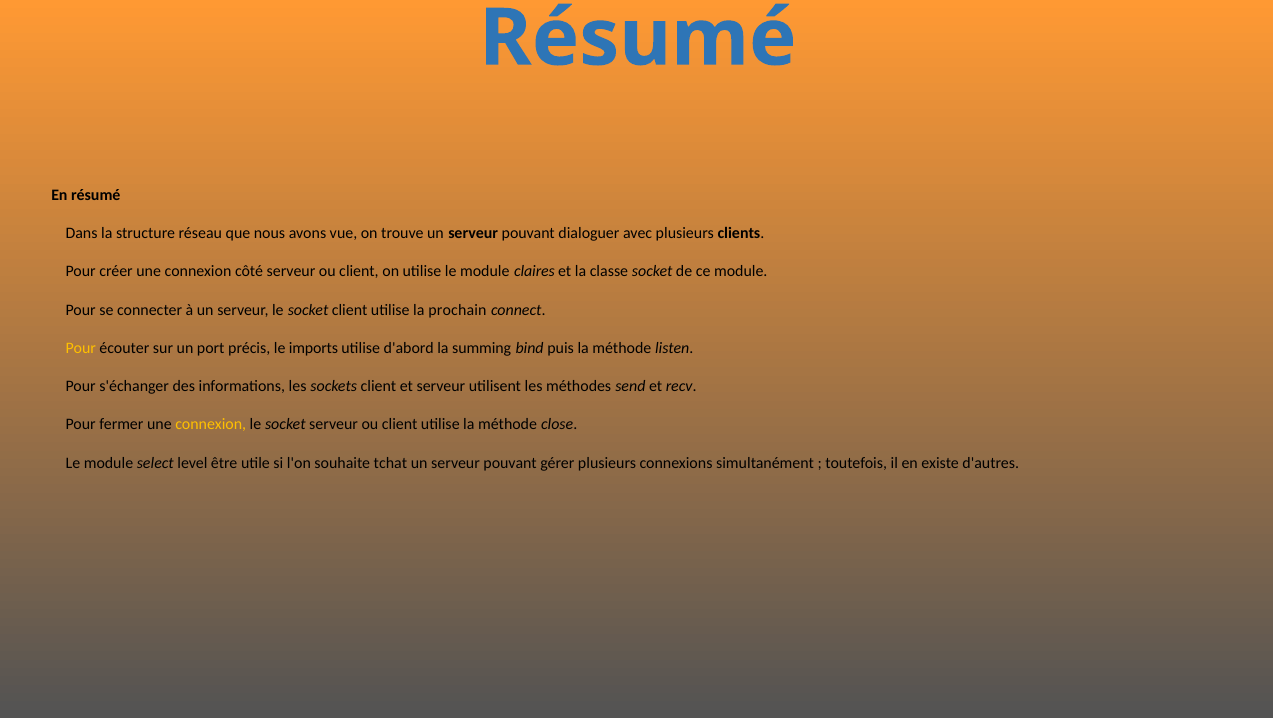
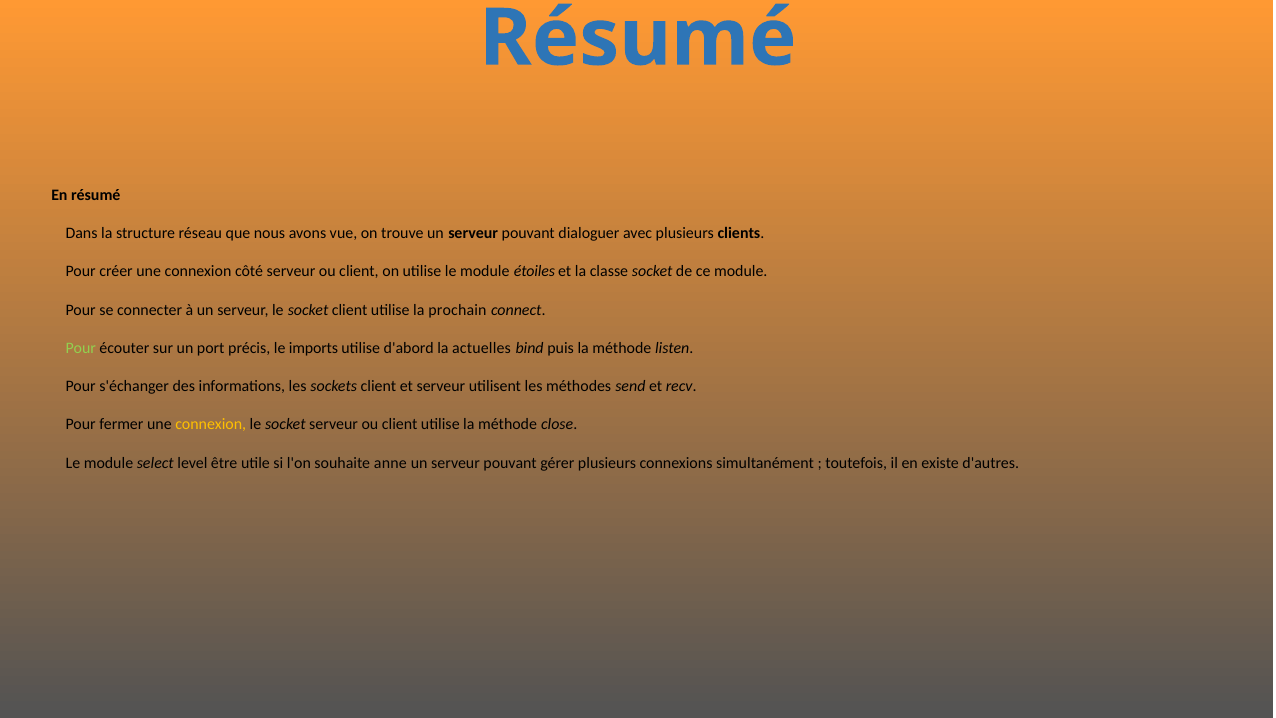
claires: claires -> étoiles (534, 271)
Pour colour: yellow -> light green (81, 348)
summing: summing -> actuelles (482, 348)
tchat: tchat -> anne (390, 463)
